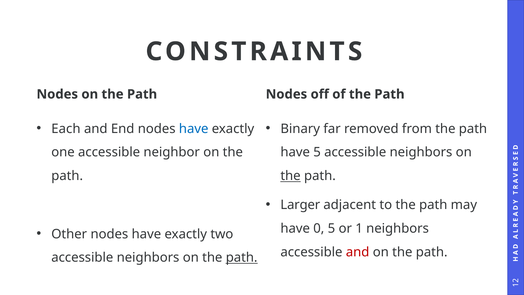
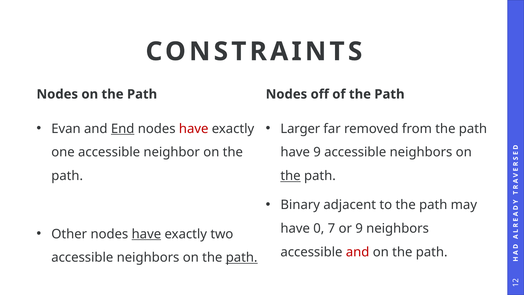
Each: Each -> Evan (66, 129)
End underline: none -> present (123, 129)
have colour: blue -> red (194, 129)
Binary: Binary -> Larger (300, 129)
have 5: 5 -> 9 (317, 152)
Larger: Larger -> Binary (300, 205)
0 5: 5 -> 7 (331, 228)
or 1: 1 -> 9 (359, 228)
have underline: none -> present (146, 234)
